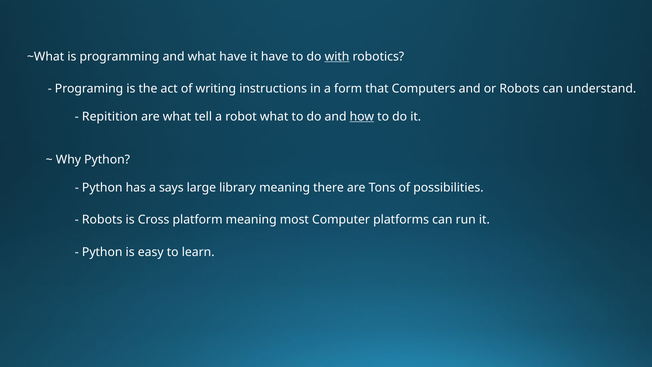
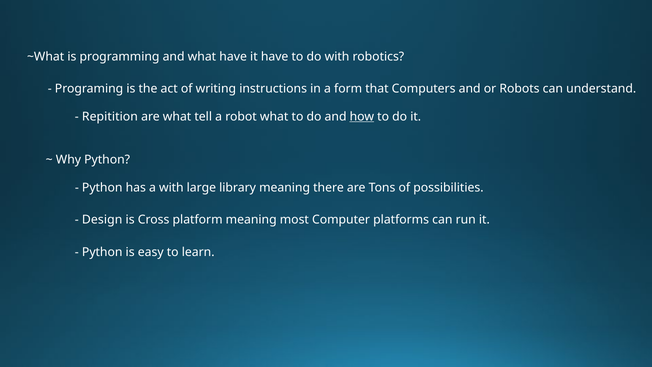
with underline: present -> none (337, 56)
a says: says -> with (171, 188)
Robots: Robots -> Design (102, 220)
